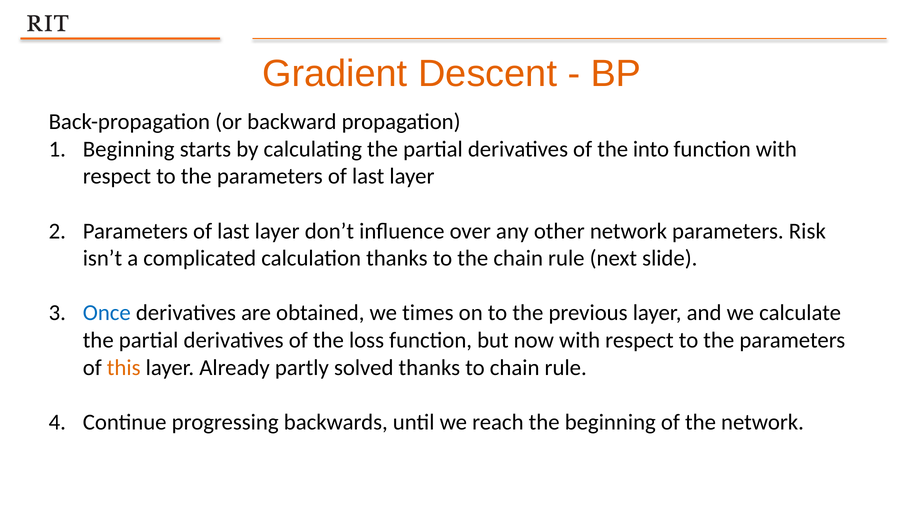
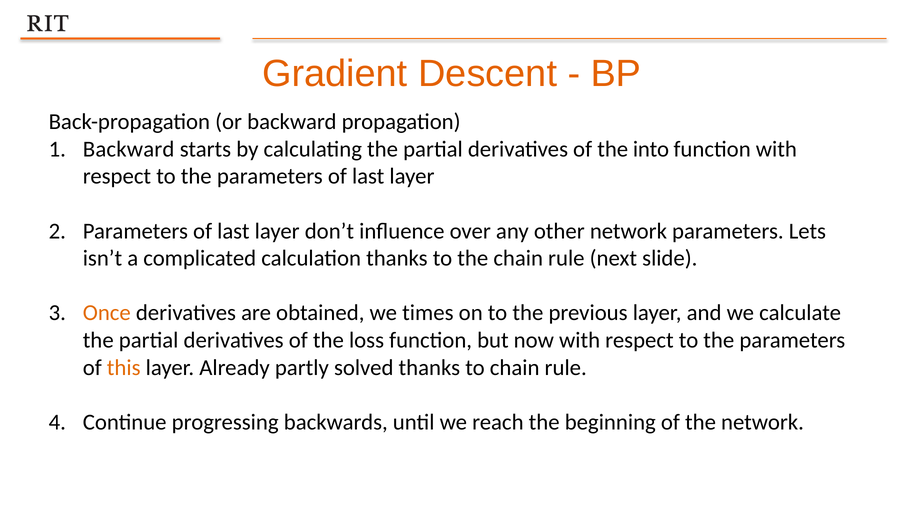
Beginning: Beginning -> Backward (129, 149)
Risk: Risk -> Lets (807, 231)
Once colour: blue -> orange (107, 313)
